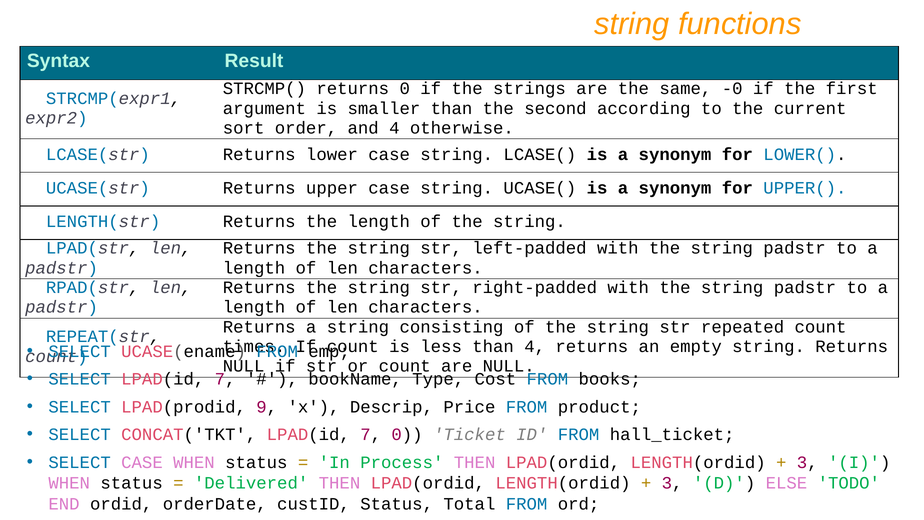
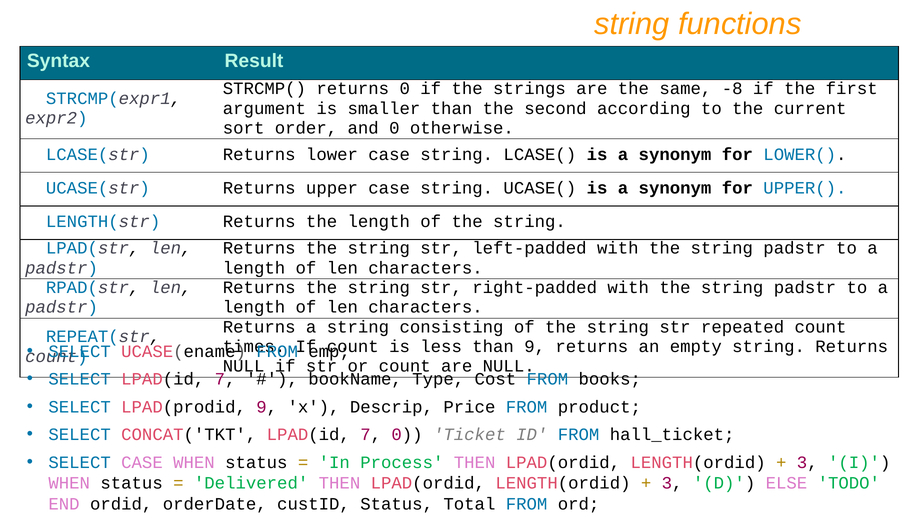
-0: -0 -> -8 (732, 89)
and 4: 4 -> 0 (394, 128)
than 4: 4 -> 9 (535, 346)
